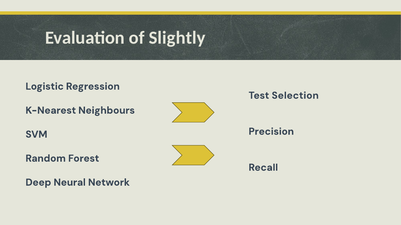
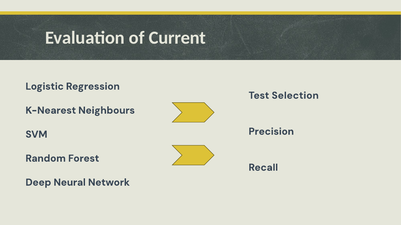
Slightly: Slightly -> Current (177, 38)
